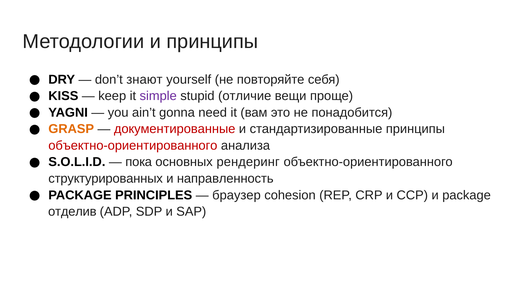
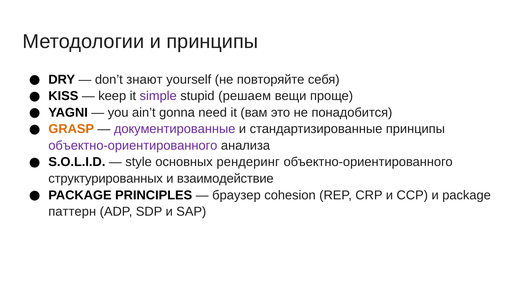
отличие: отличие -> решаем (245, 96)
документированные colour: red -> purple (175, 129)
объектно-ориентированного colour: red -> purple (133, 146)
пока: пока -> style (139, 162)
направленность: направленность -> взаимодействие (225, 179)
отделив: отделив -> паттерн (72, 212)
